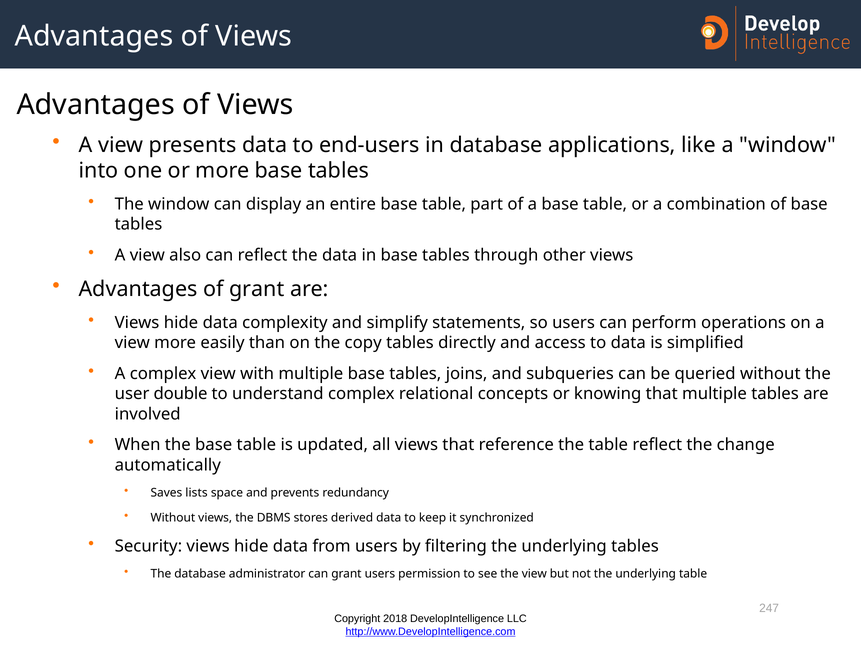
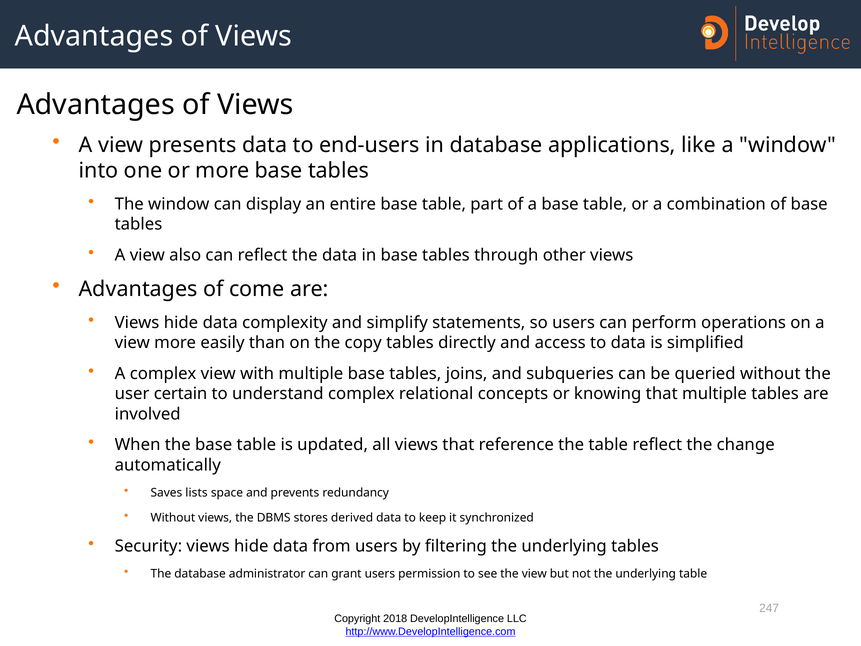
of grant: grant -> come (257, 289)
double: double -> certain (181, 394)
